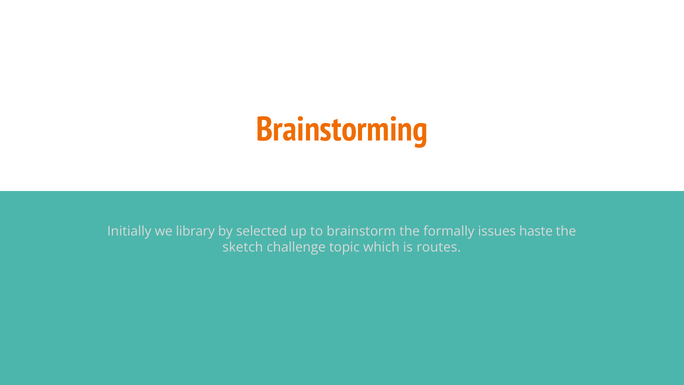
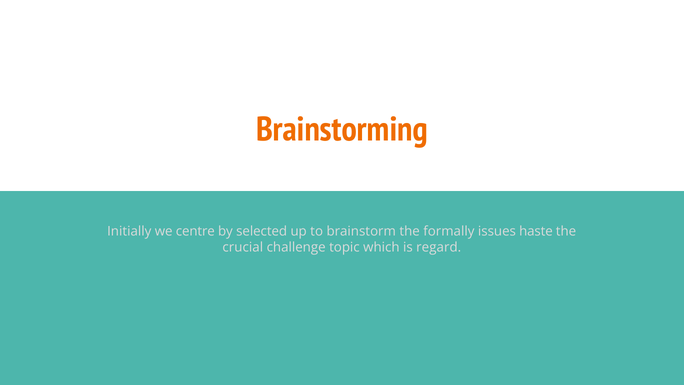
library: library -> centre (195, 231)
sketch: sketch -> crucial (243, 247)
routes: routes -> regard (439, 247)
